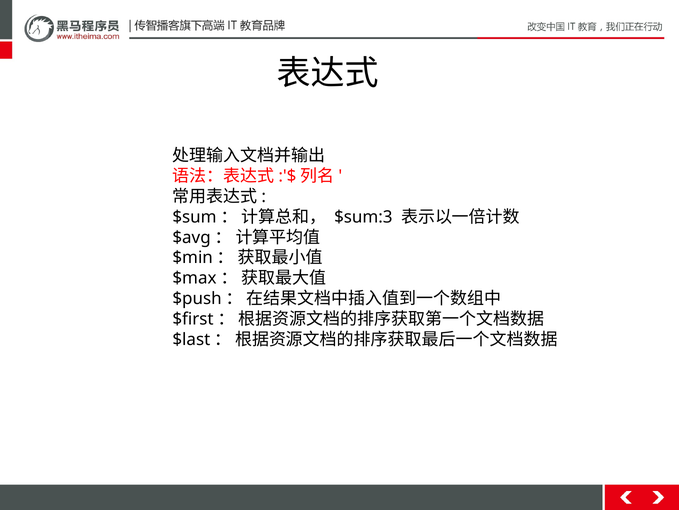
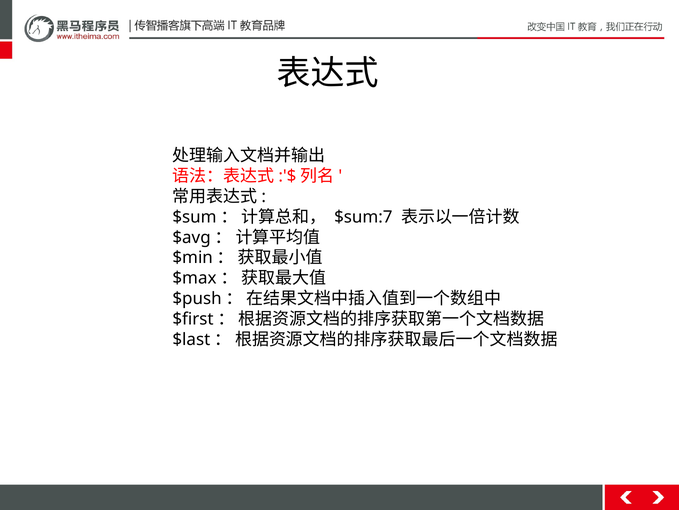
$sum:3: $sum:3 -> $sum:7 (363, 217)
